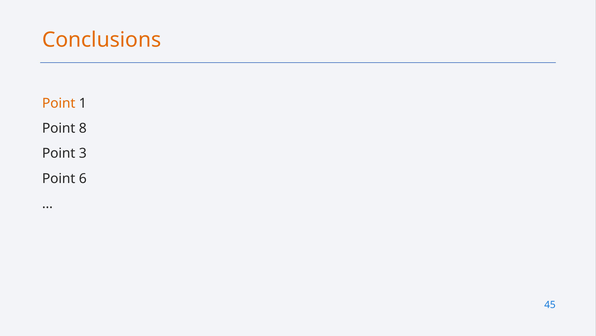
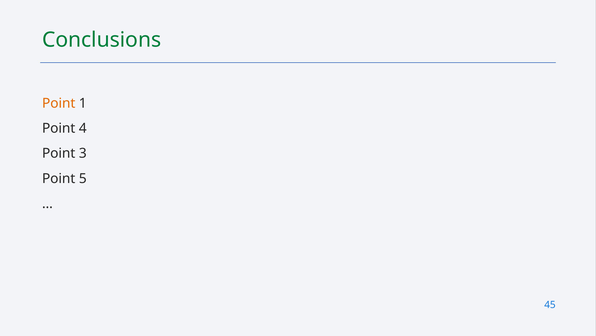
Conclusions colour: orange -> green (102, 40)
8: 8 -> 4 (83, 128)
6: 6 -> 5 (83, 178)
